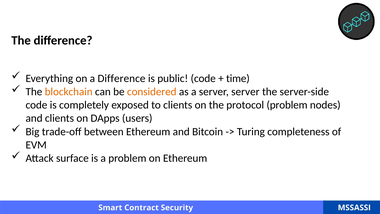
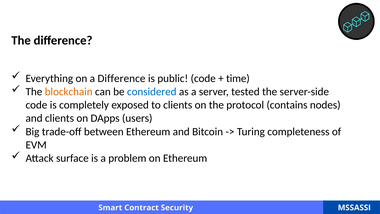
considered colour: orange -> blue (152, 92)
server server: server -> tested (245, 92)
protocol problem: problem -> contains (287, 105)
